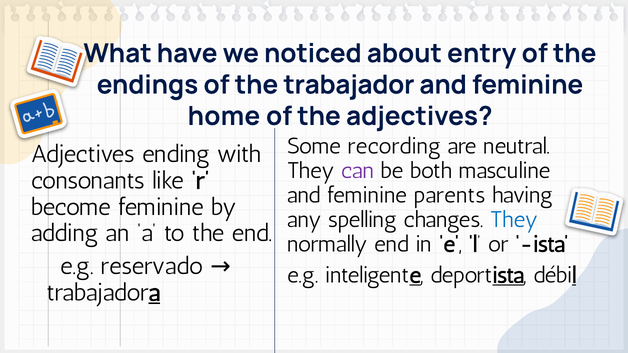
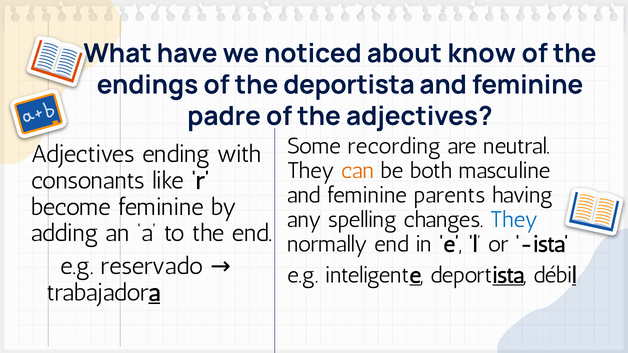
entry: entry -> know (482, 54)
the trabajador: trabajador -> deportista (349, 85)
home: home -> padre (224, 116)
can colour: purple -> orange (358, 171)
